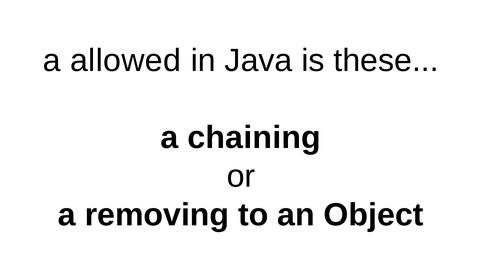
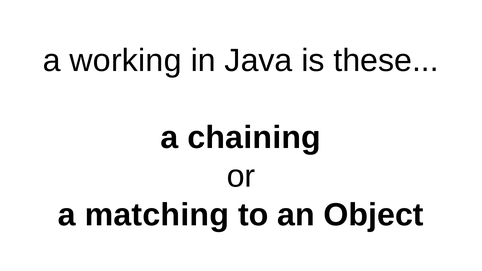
allowed: allowed -> working (126, 61)
removing: removing -> matching (157, 215)
